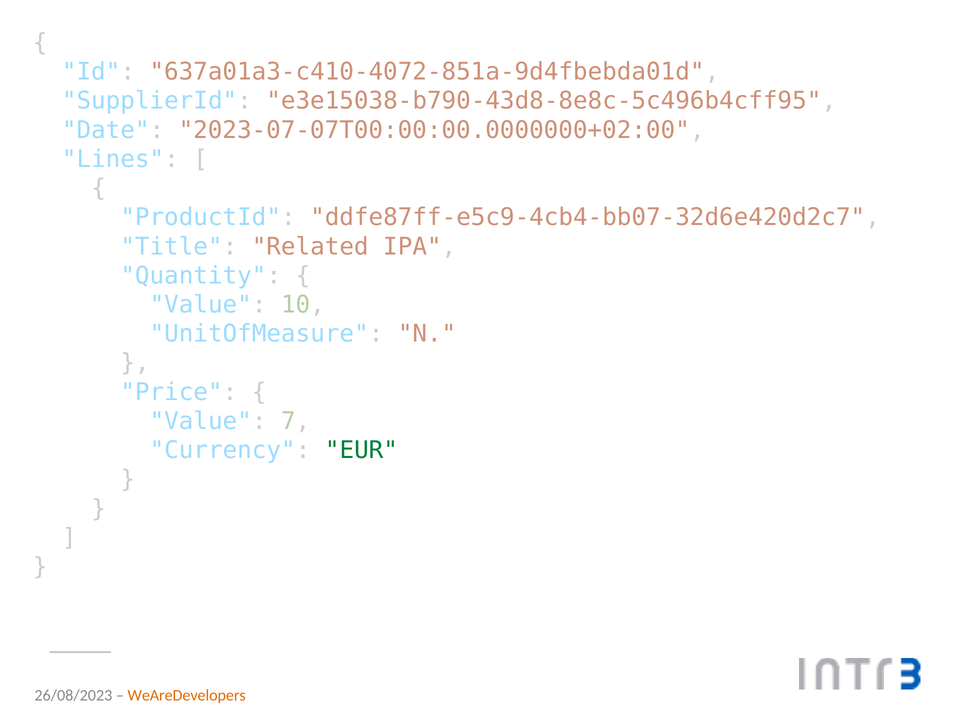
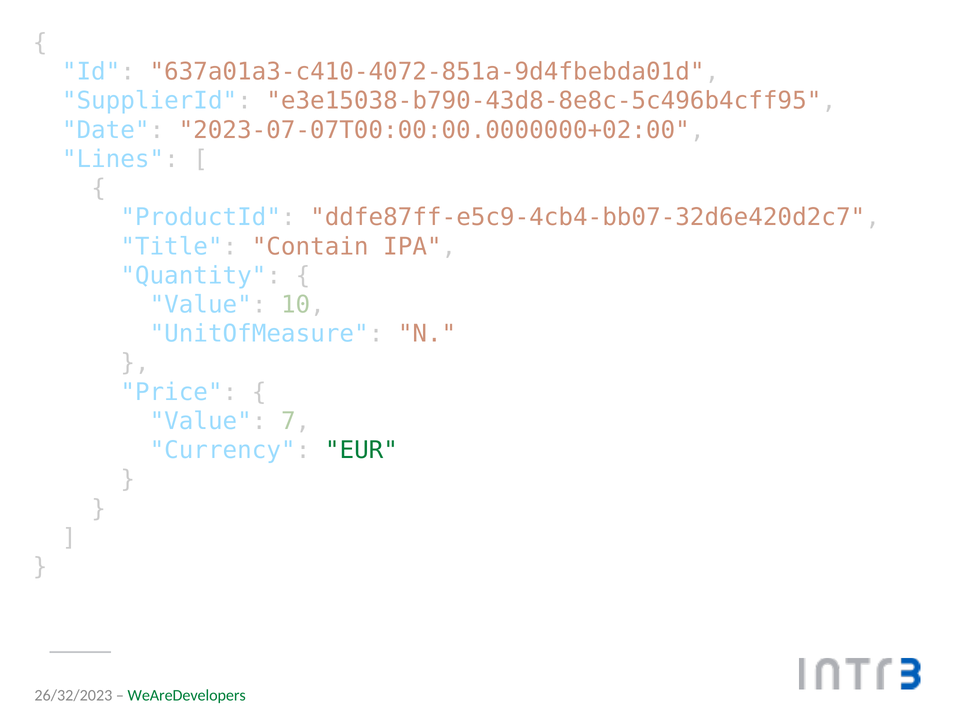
Related: Related -> Contain (310, 247)
26/08/2023: 26/08/2023 -> 26/32/2023 (73, 695)
WeAreDevelopers colour: orange -> green (187, 695)
